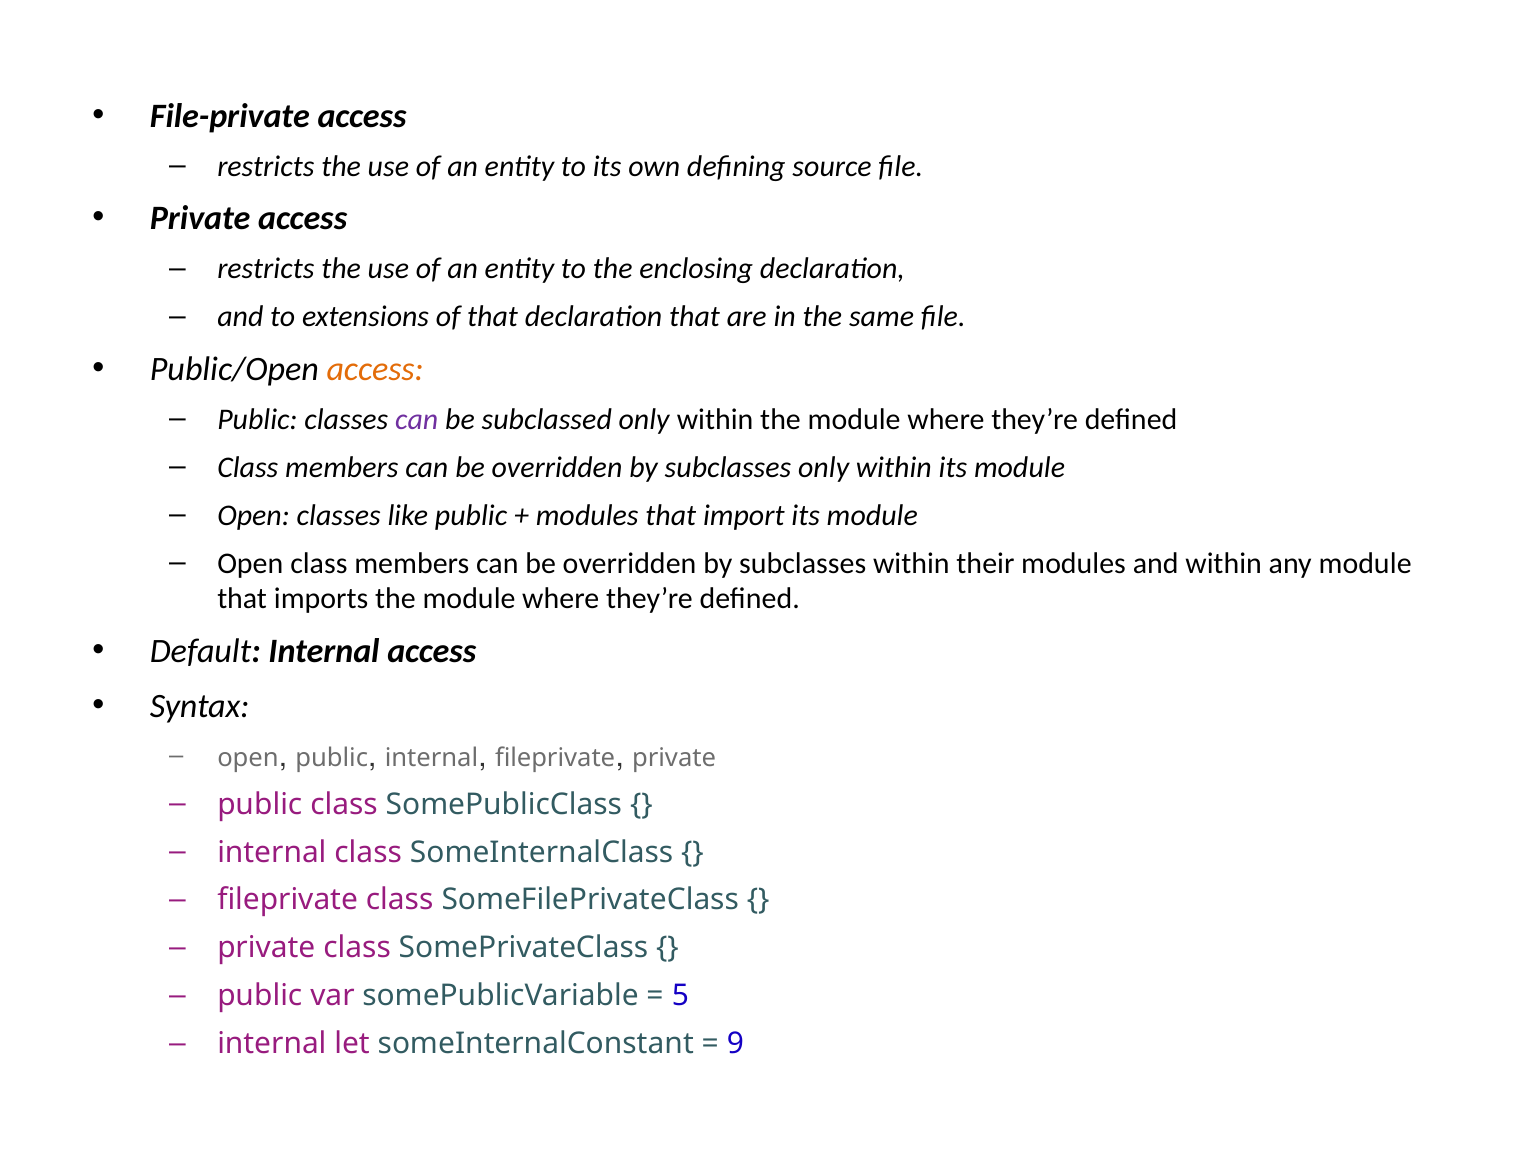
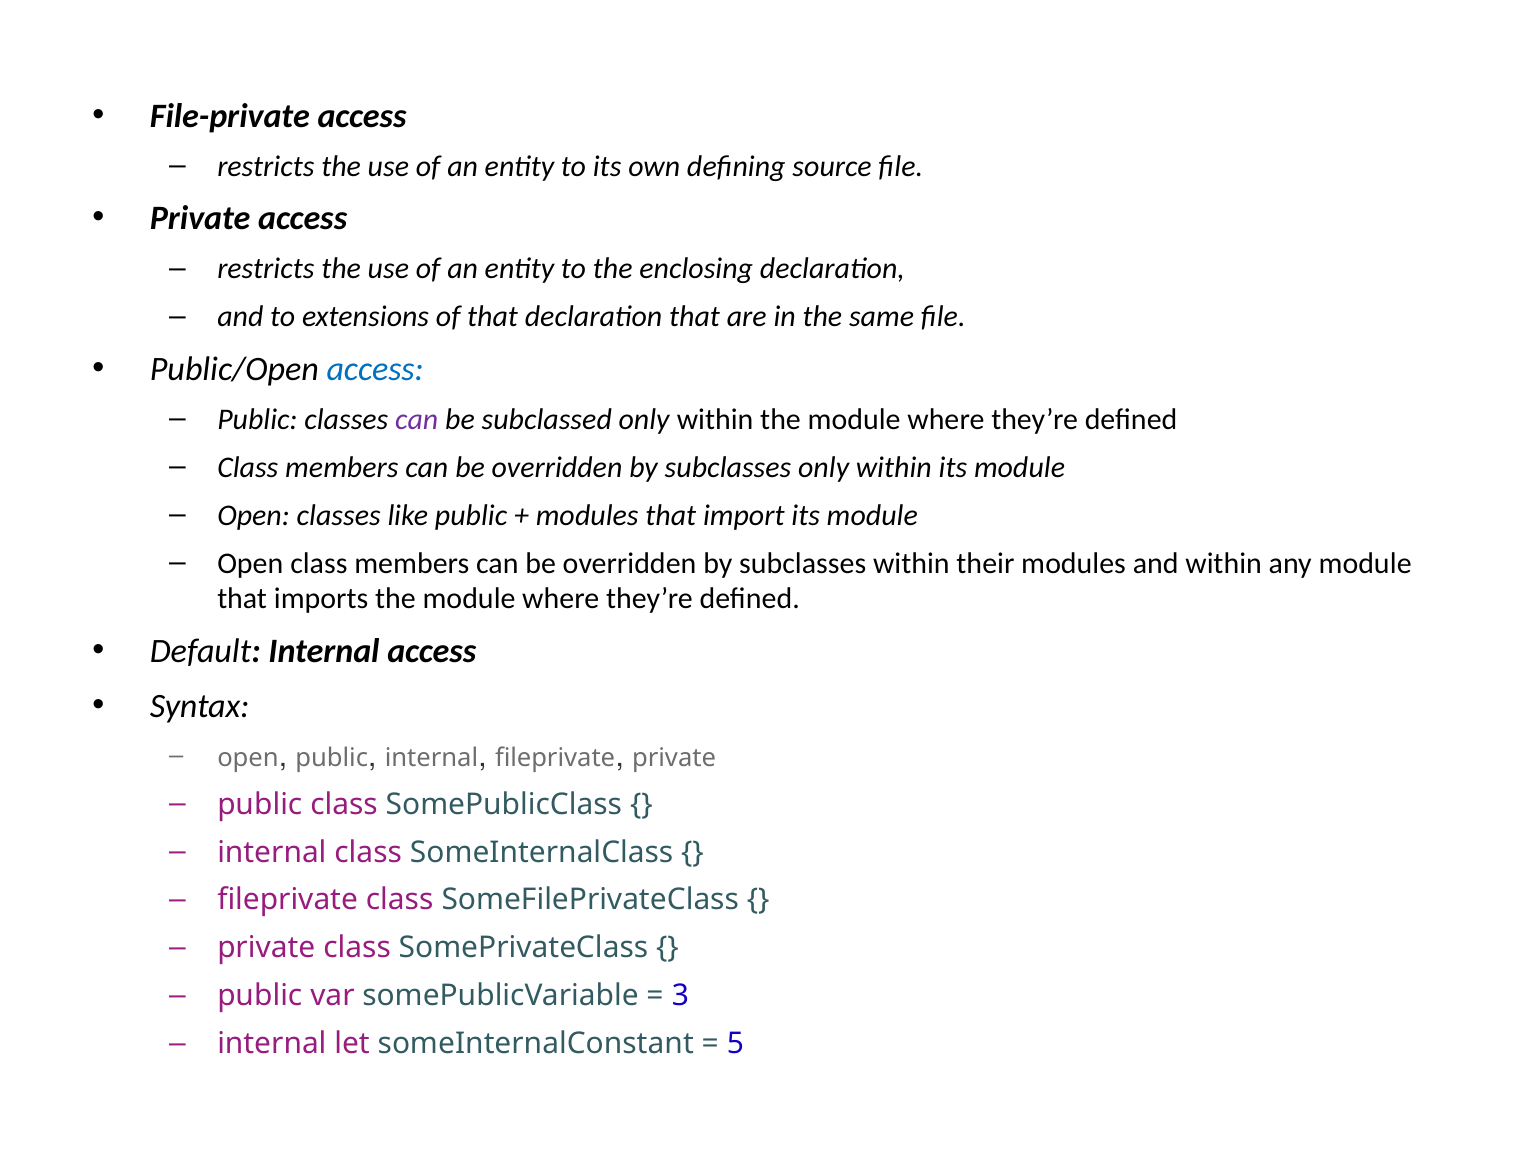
access colour: orange -> blue (375, 369)
5: 5 -> 3 (680, 996)
9: 9 -> 5 (735, 1043)
